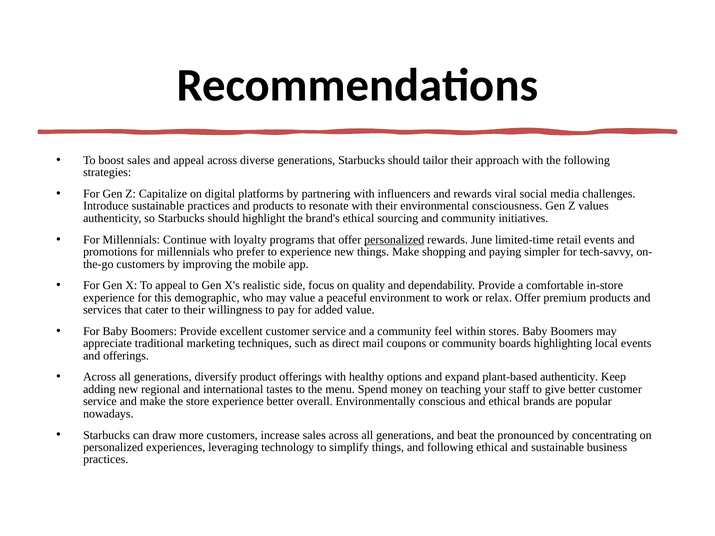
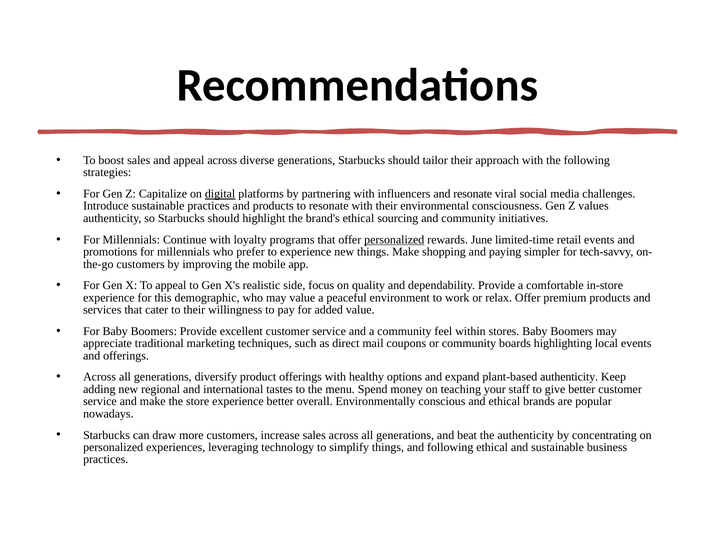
digital underline: none -> present (220, 194)
and rewards: rewards -> resonate (473, 194)
the pronounced: pronounced -> authenticity (526, 435)
